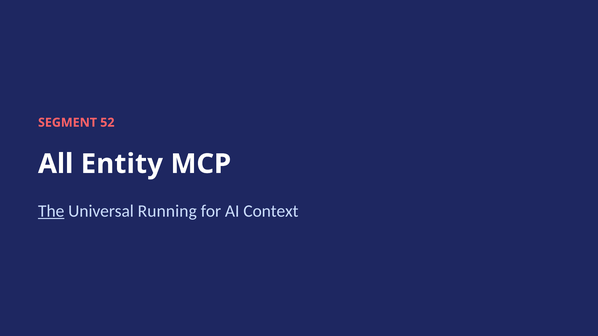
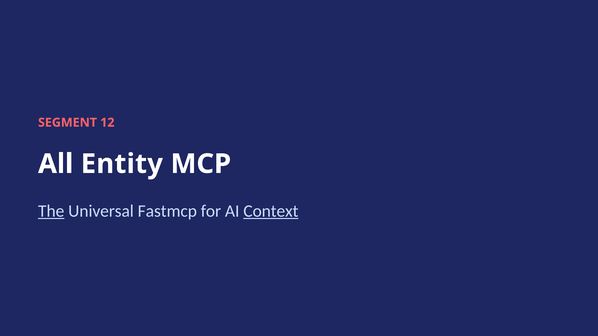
52: 52 -> 12 (107, 123)
Running: Running -> Fastmcp (167, 211)
Context underline: none -> present (271, 211)
